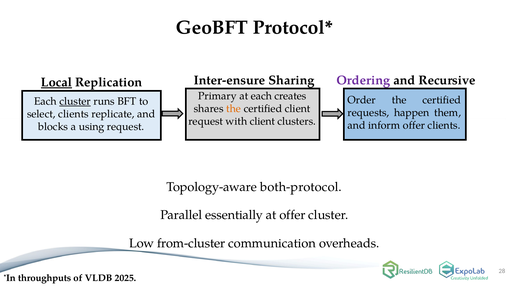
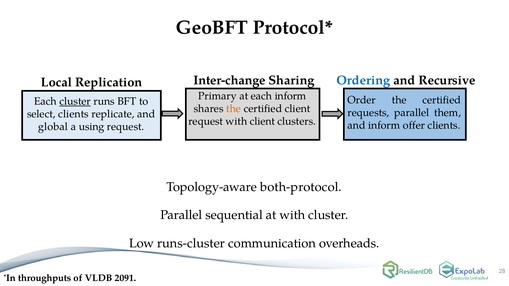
Local underline: present -> none (56, 82)
Inter-ensure: Inter-ensure -> Inter-change (230, 80)
Ordering colour: purple -> blue (363, 80)
each creates: creates -> inform (290, 96)
requests happen: happen -> parallel (412, 113)
blocks: blocks -> global (53, 127)
essentially: essentially -> sequential (234, 215)
at offer: offer -> with (292, 215)
from-cluster: from-cluster -> runs-cluster (191, 244)
2025: 2025 -> 2091 (125, 278)
